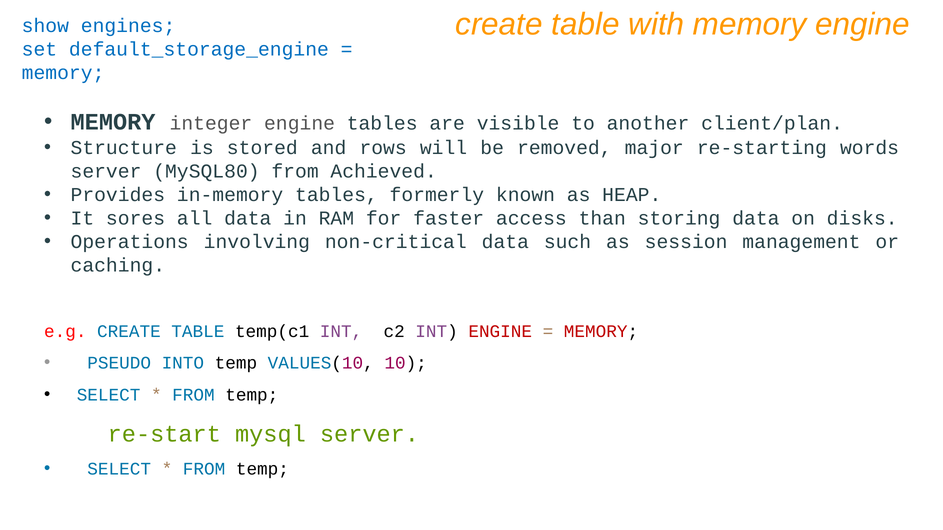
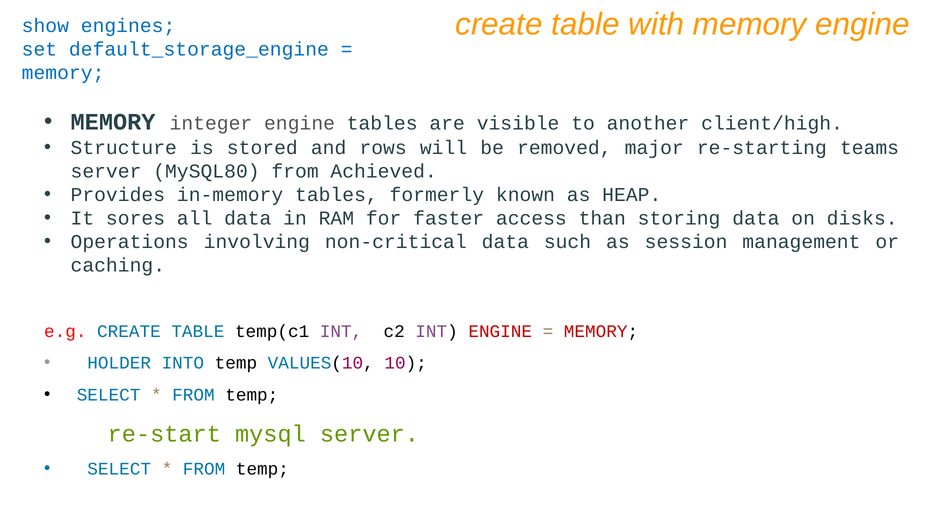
client/plan: client/plan -> client/high (772, 123)
words: words -> teams (870, 148)
PSEUDO: PSEUDO -> HOLDER (119, 363)
